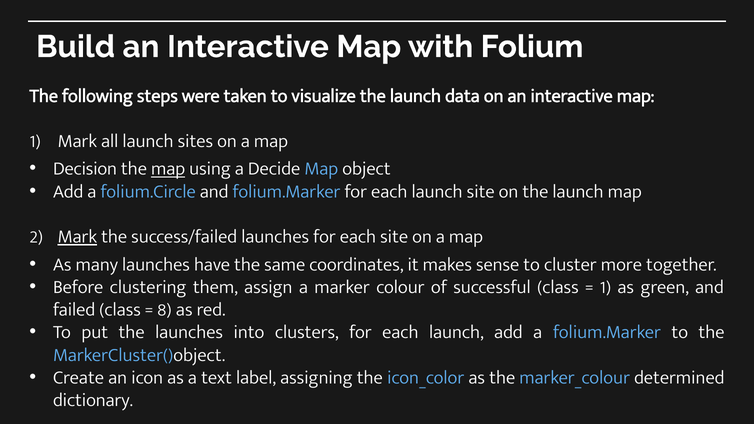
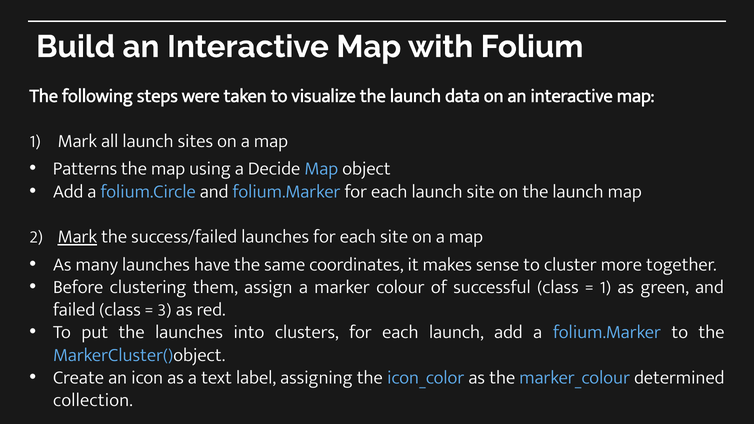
Decision: Decision -> Patterns (85, 169)
map underline: present -> none (168, 169)
8: 8 -> 3 (164, 310)
dictionary: dictionary -> collection (93, 400)
